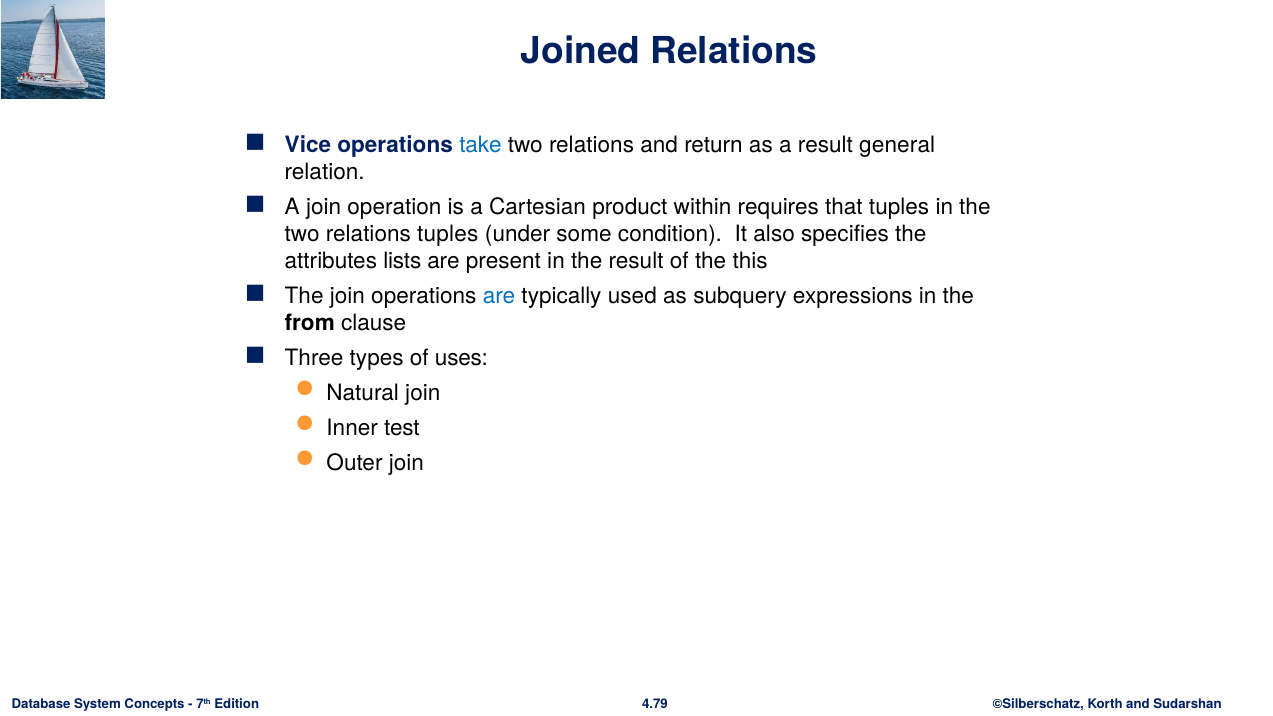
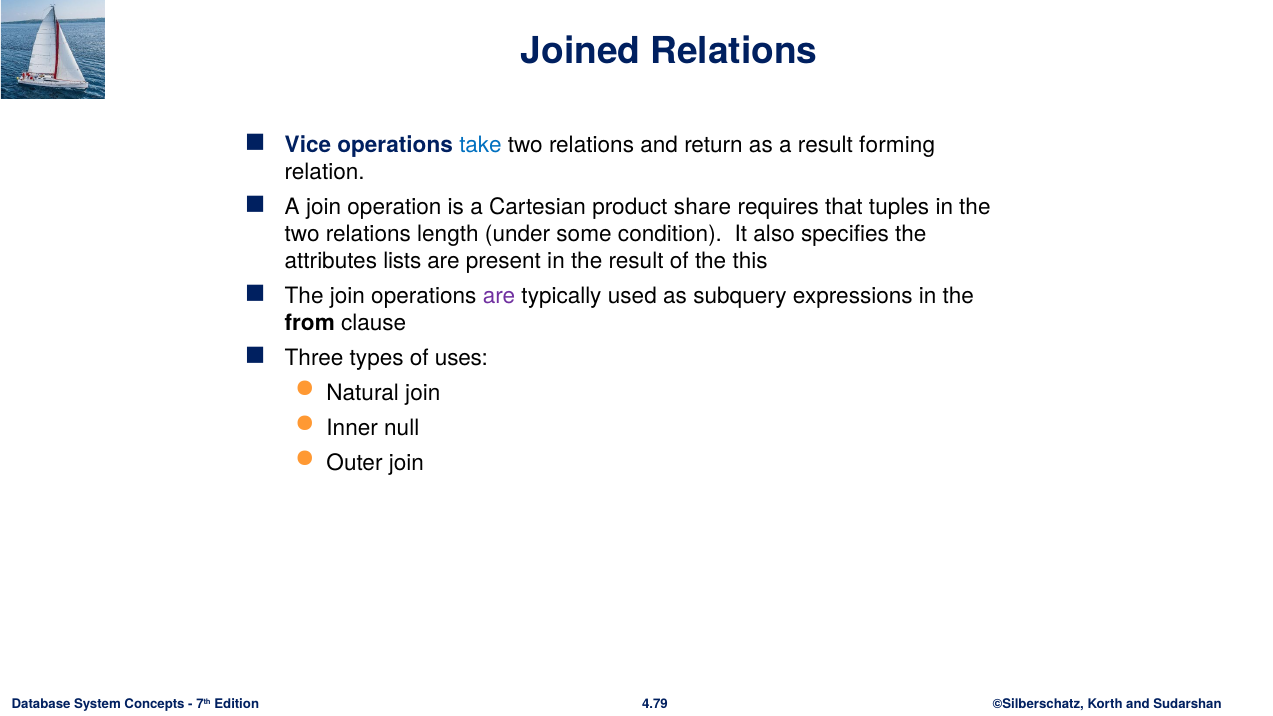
general: general -> forming (897, 145)
within: within -> share (702, 207)
relations tuples: tuples -> length (448, 234)
are colour: blue -> purple (499, 296)
test: test -> null (402, 428)
